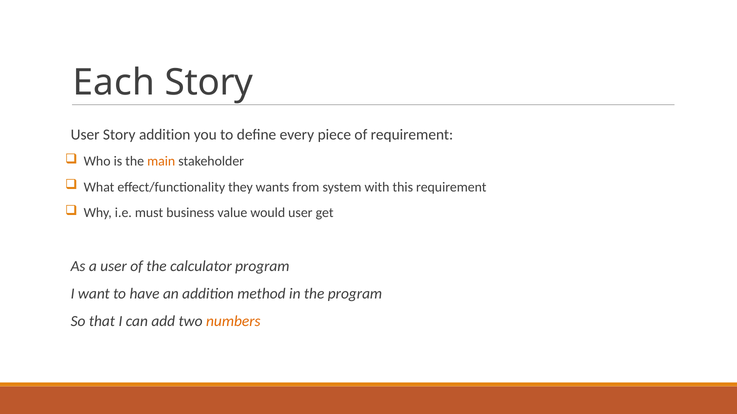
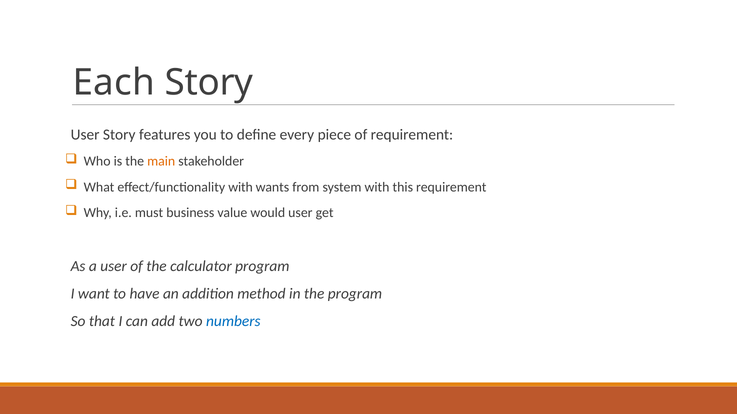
Story addition: addition -> features (165, 135)
effect/functionality they: they -> with (241, 187)
numbers colour: orange -> blue (233, 321)
